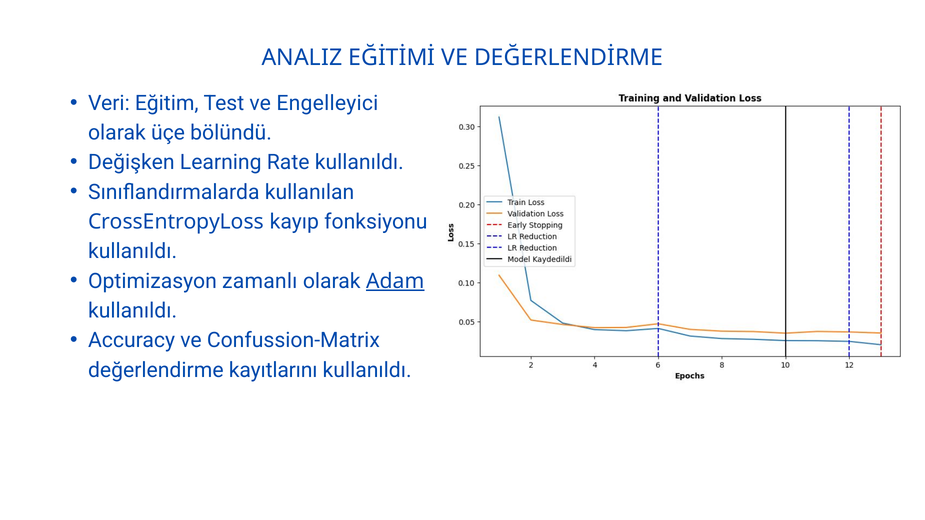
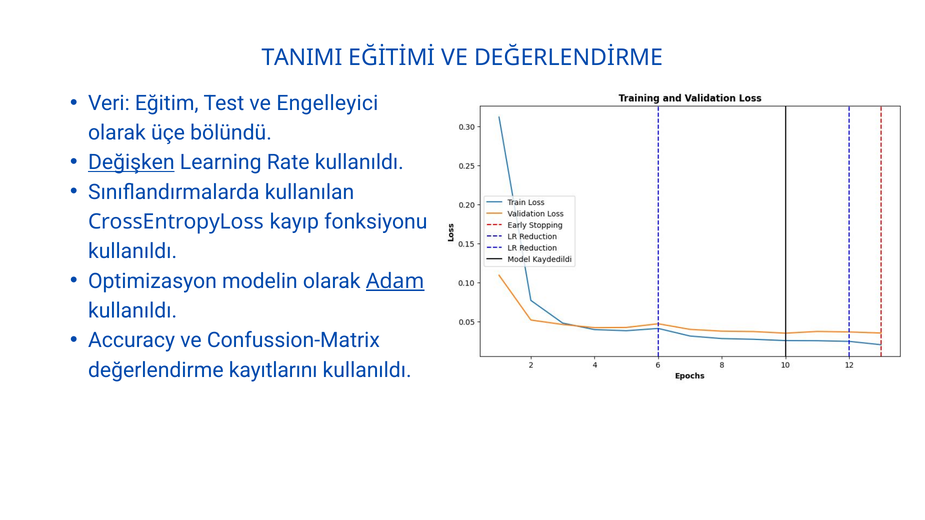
ANALIZ: ANALIZ -> TANIMI (302, 58)
Değişken underline: none -> present (131, 163)
zamanlı: zamanlı -> modelin (260, 281)
